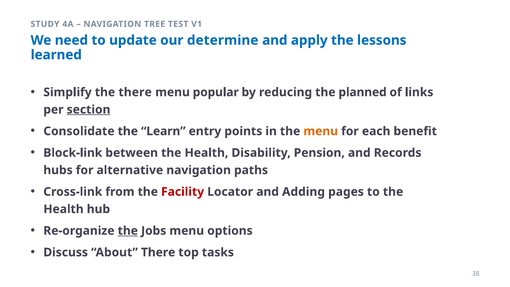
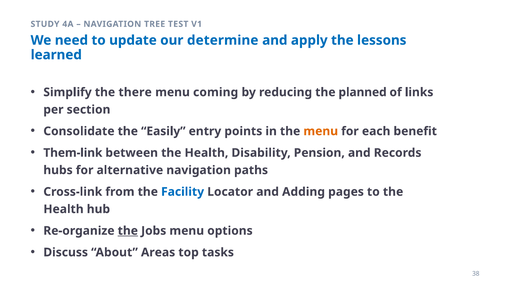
popular: popular -> coming (216, 92)
section underline: present -> none (89, 110)
Learn: Learn -> Easily (163, 131)
Block-link: Block-link -> Them-link (73, 153)
Facility colour: red -> blue (183, 192)
About There: There -> Areas (158, 252)
